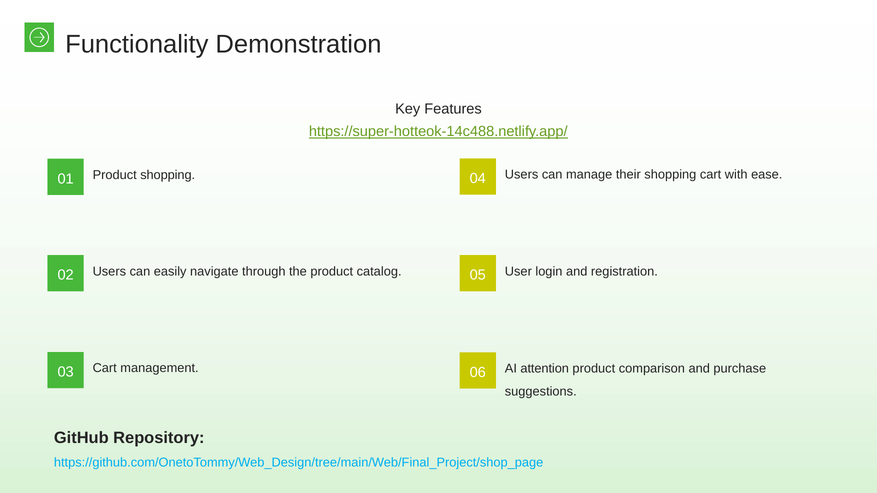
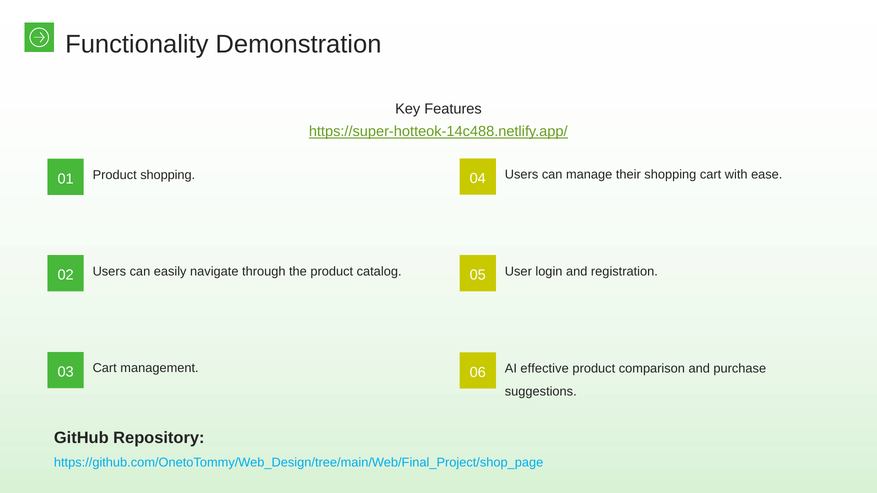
attention: attention -> effective (545, 369)
